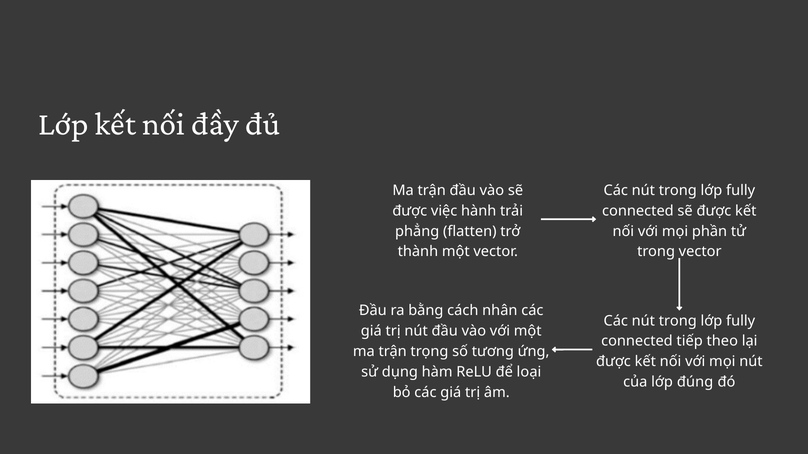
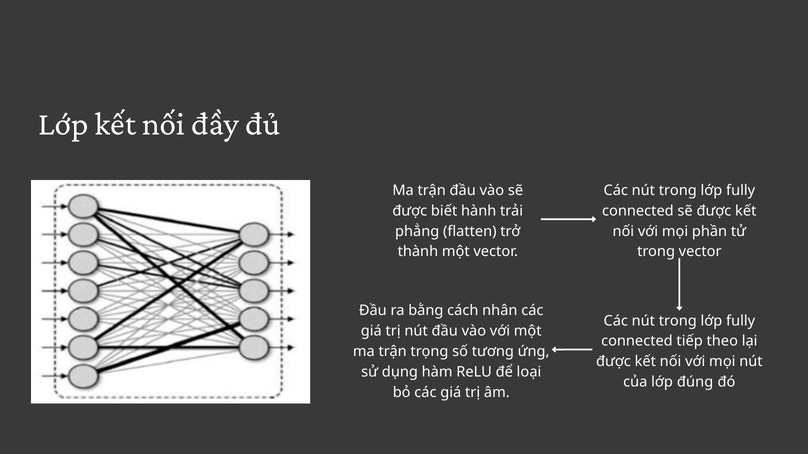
việc: việc -> biết (444, 211)
